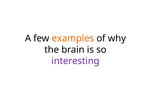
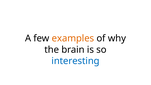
interesting colour: purple -> blue (76, 61)
